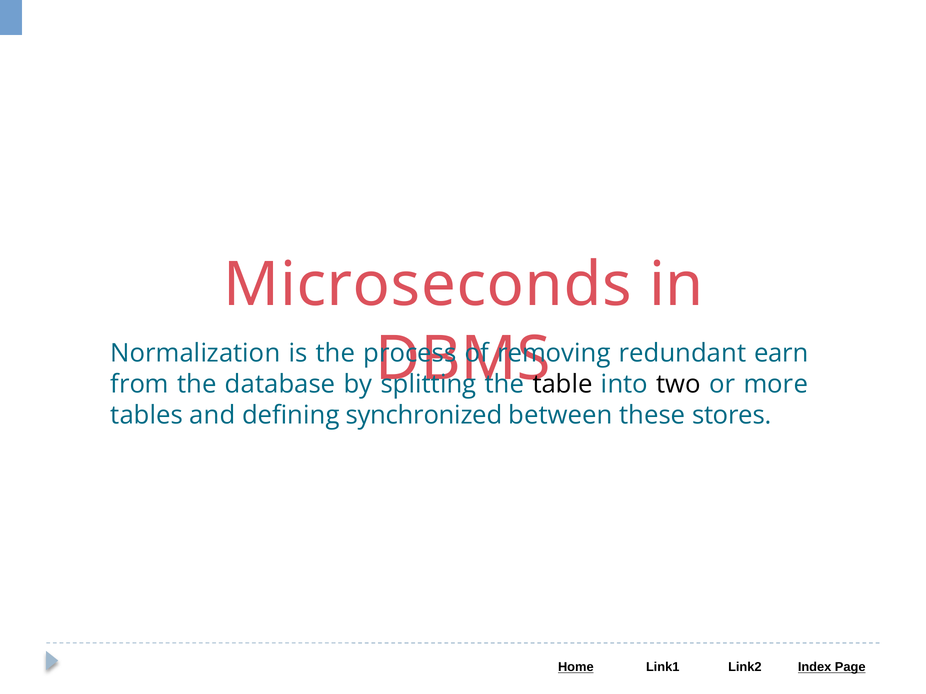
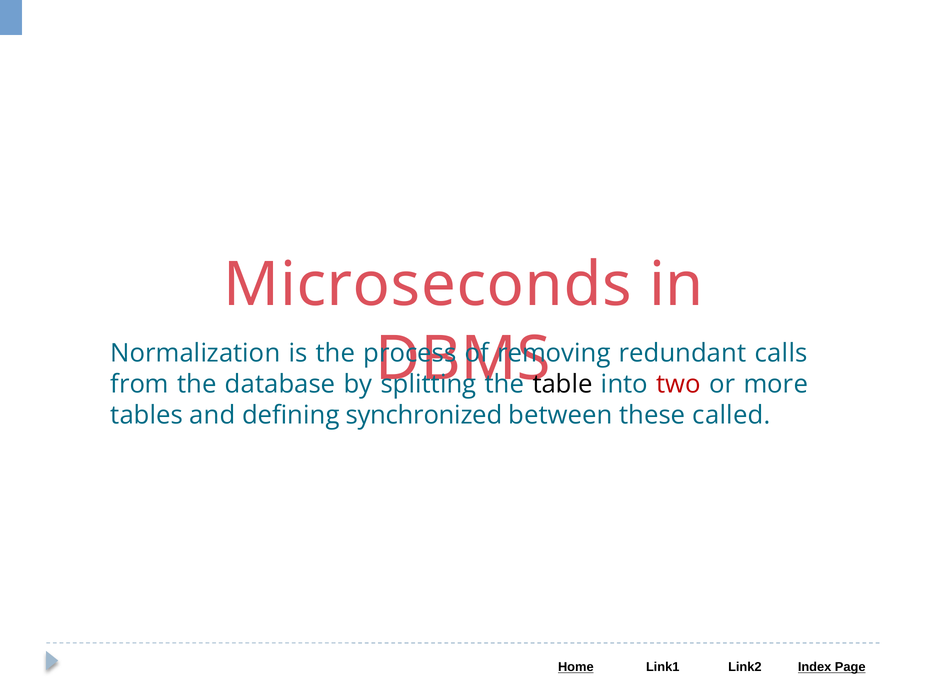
earn: earn -> calls (781, 354)
two colour: black -> red (679, 385)
stores: stores -> called (732, 415)
